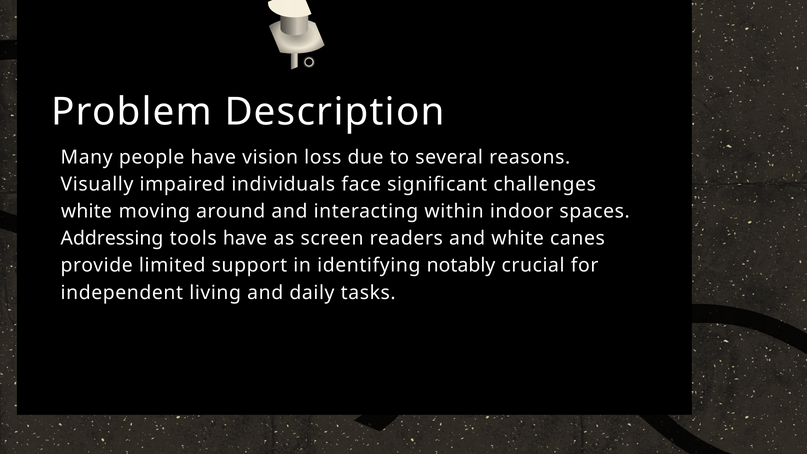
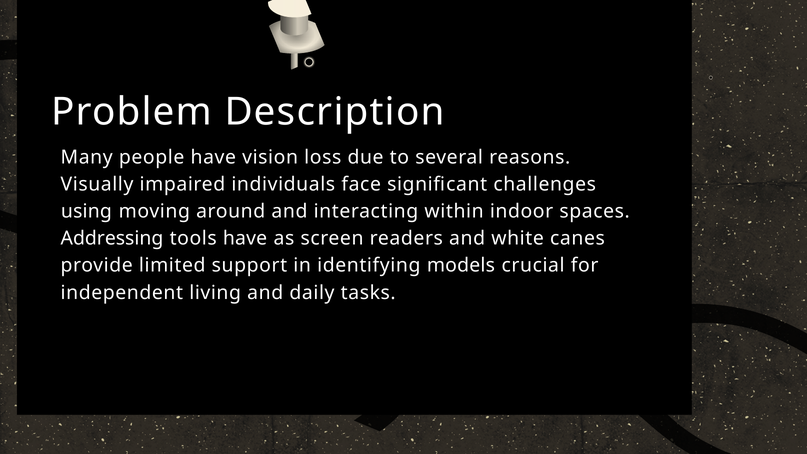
white: white -> using (86, 211)
notably: notably -> models (461, 265)
